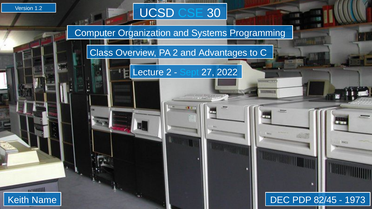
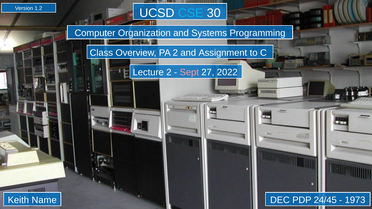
Advantages: Advantages -> Assignment (223, 53)
Sept colour: light blue -> pink (189, 73)
82/45: 82/45 -> 24/45 (325, 200)
